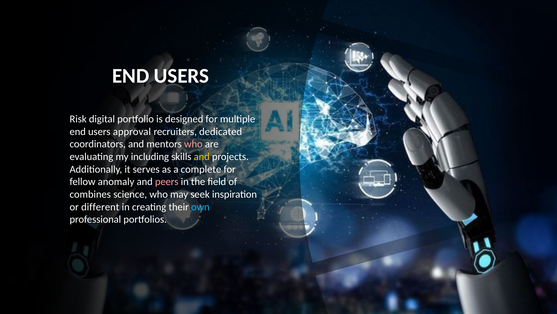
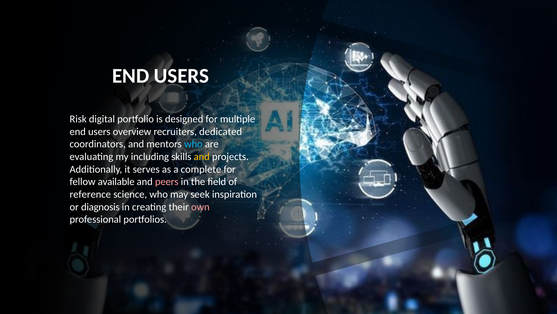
approval: approval -> overview (132, 131)
who colour: pink -> light blue (193, 144)
anomaly: anomaly -> available (116, 181)
combines: combines -> reference (90, 194)
different: different -> diagnosis (100, 207)
own colour: light blue -> pink (200, 207)
